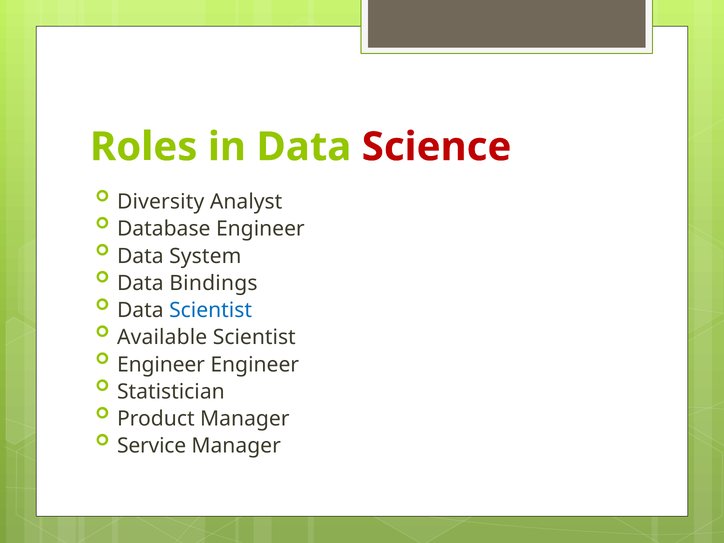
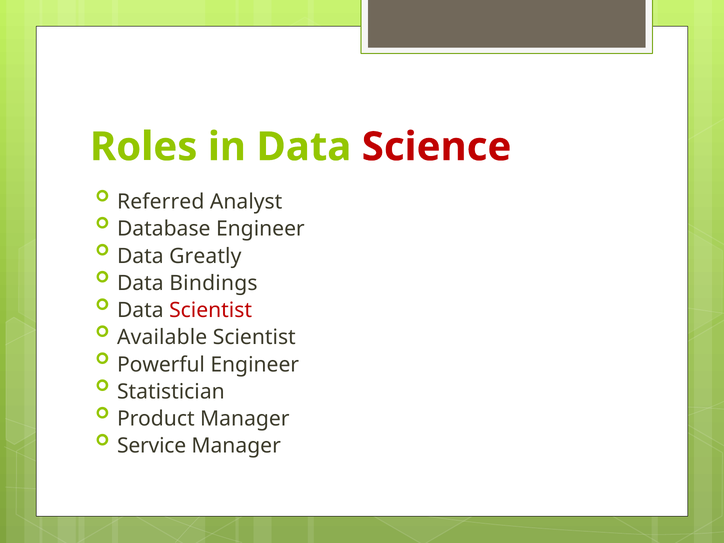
Diversity: Diversity -> Referred (161, 202)
System: System -> Greatly (205, 256)
Scientist colour: blue -> red (211, 310)
Engineer: Engineer -> Powerful (161, 365)
